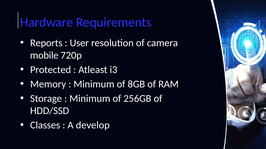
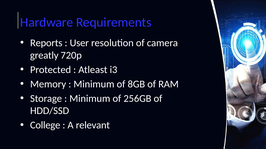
mobile: mobile -> greatly (44, 55)
Classes: Classes -> College (45, 126)
develop: develop -> relevant (93, 126)
